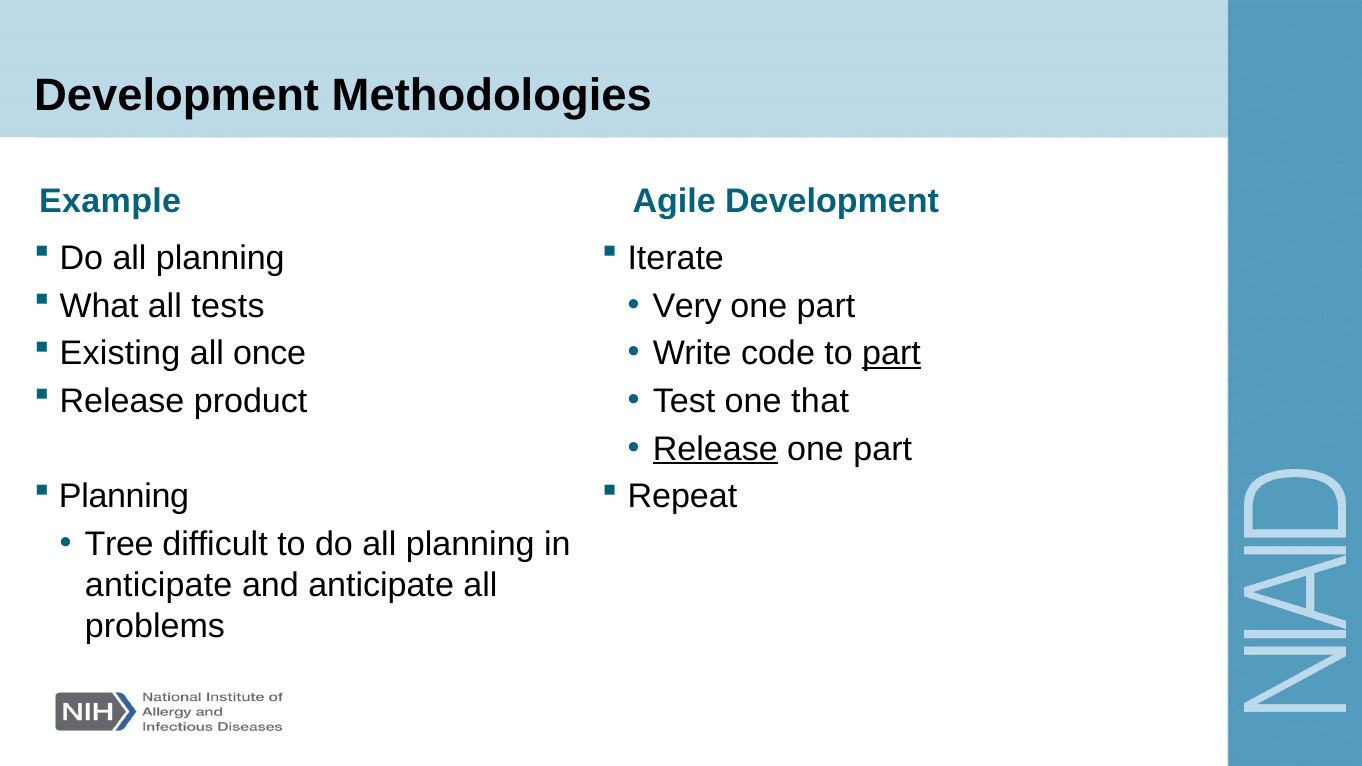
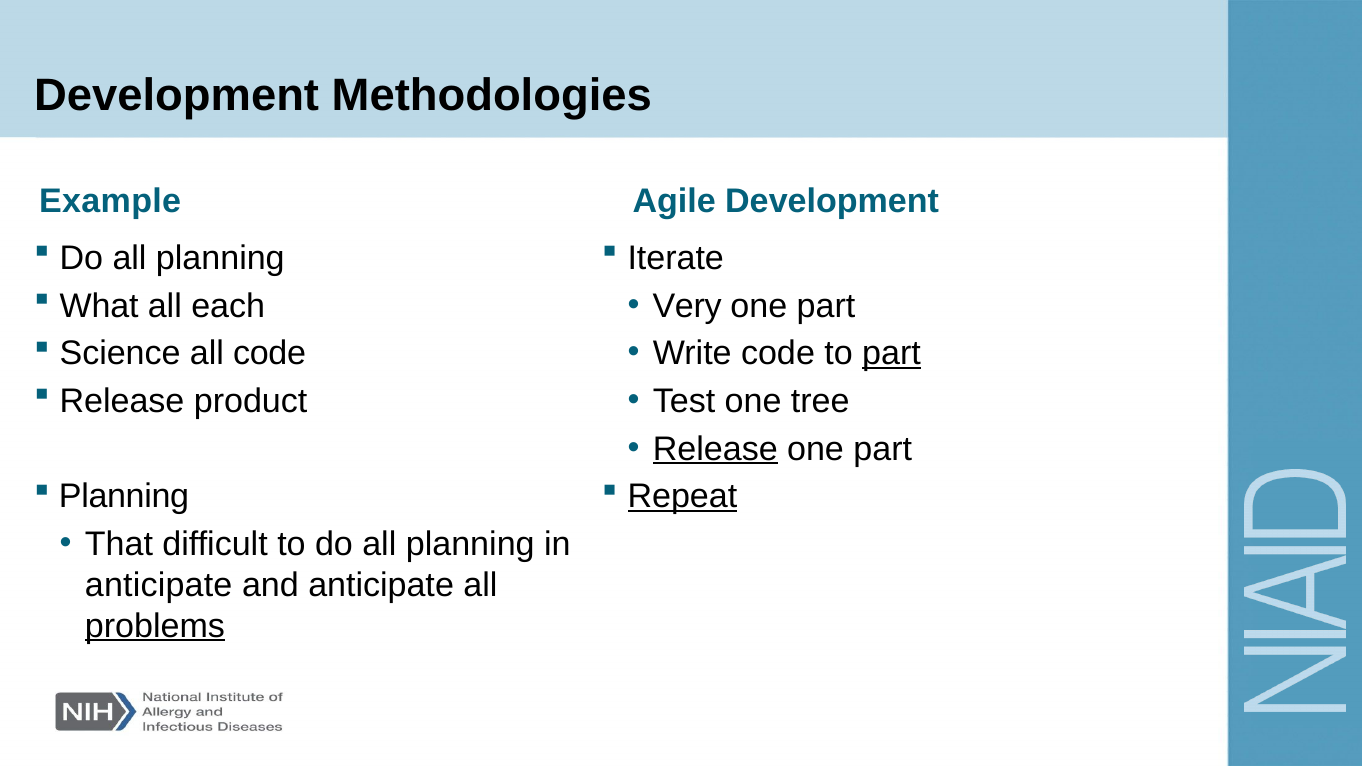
tests: tests -> each (228, 306)
Existing: Existing -> Science (120, 354)
all once: once -> code (270, 354)
that: that -> tree (820, 401)
Repeat underline: none -> present (682, 496)
Tree: Tree -> That (119, 544)
problems underline: none -> present (155, 626)
